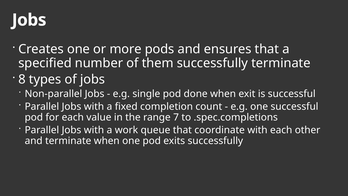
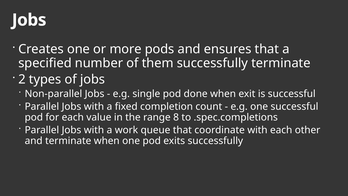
8: 8 -> 2 (22, 79)
7: 7 -> 8 (176, 117)
